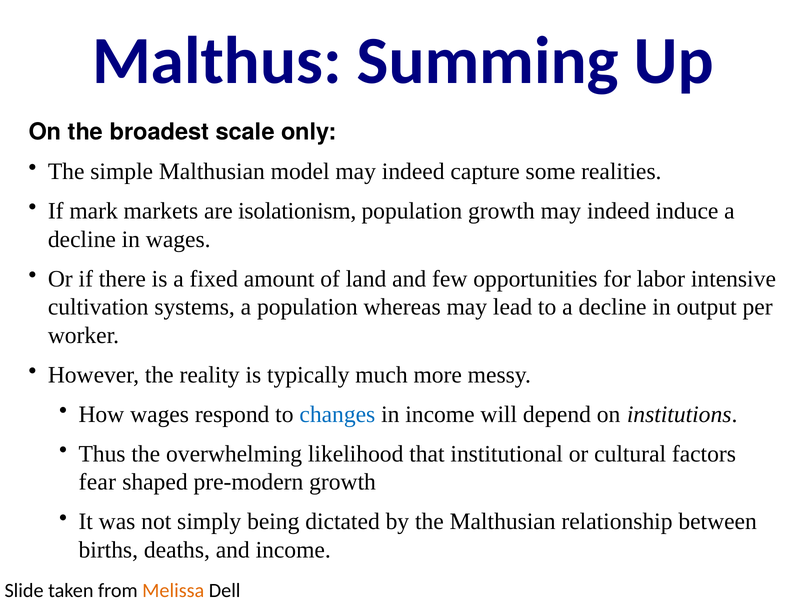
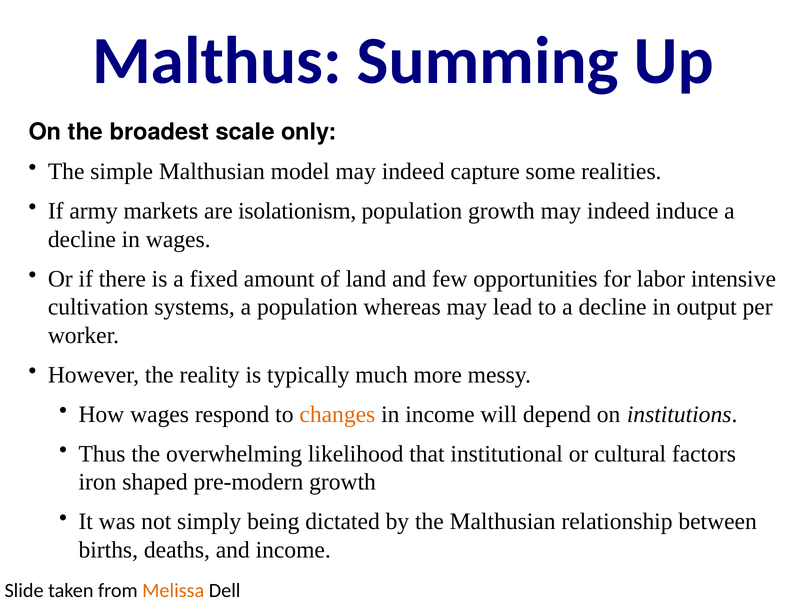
mark: mark -> army (94, 211)
changes colour: blue -> orange (337, 414)
fear: fear -> iron (97, 482)
